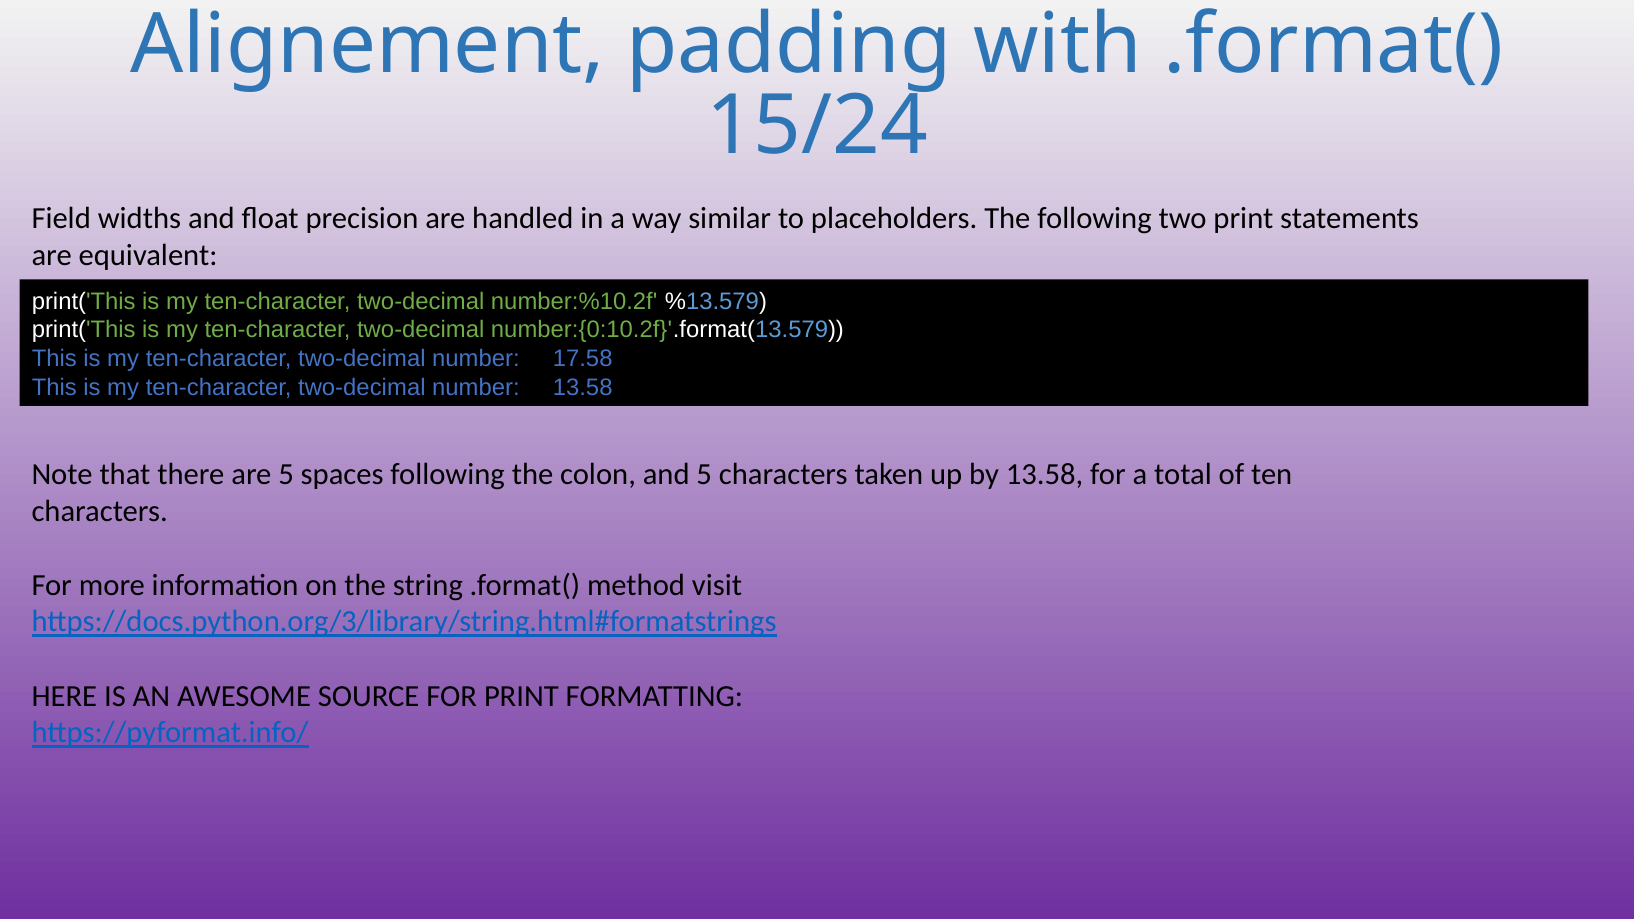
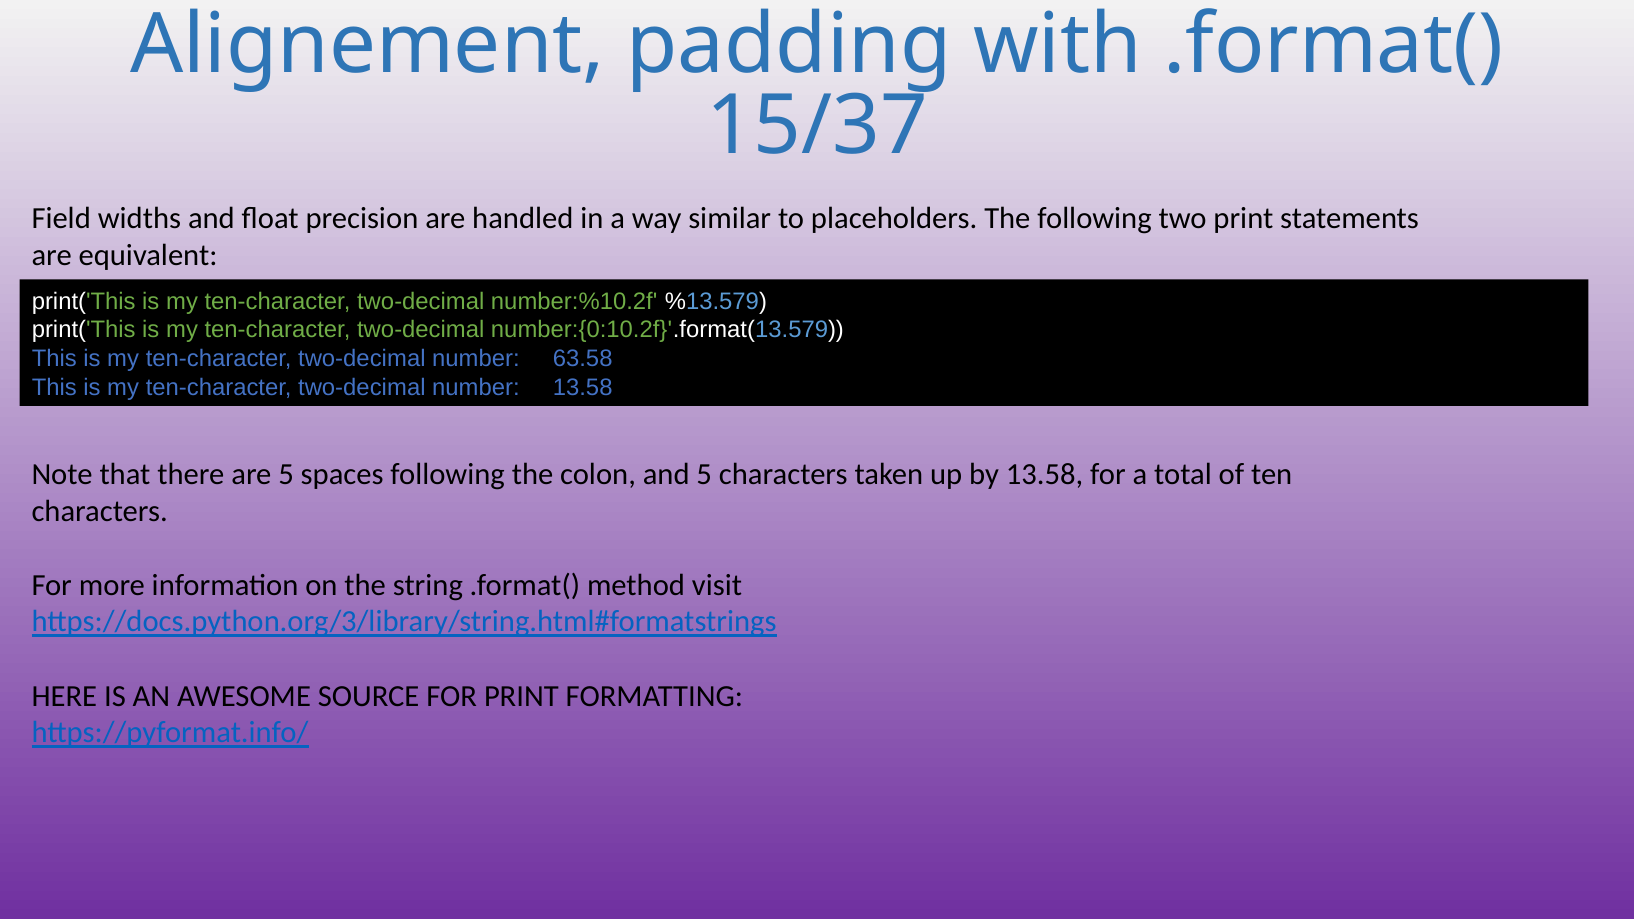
15/24: 15/24 -> 15/37 (817, 126)
17.58: 17.58 -> 63.58 (583, 359)
